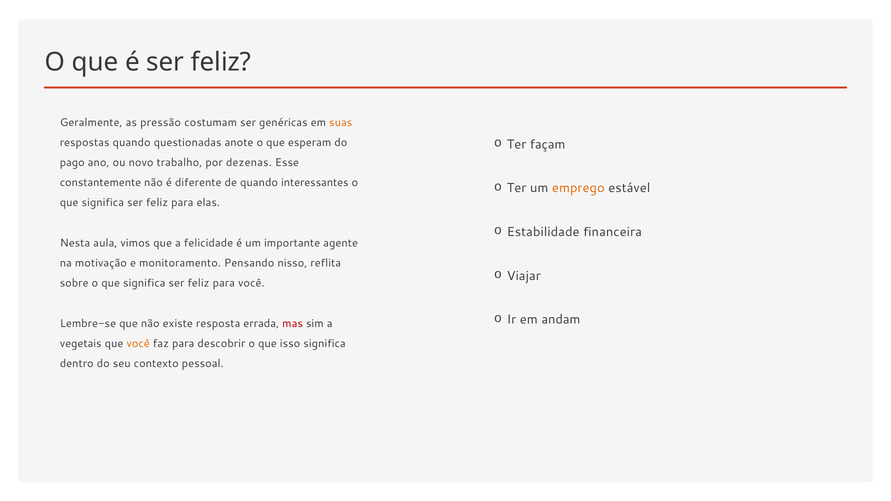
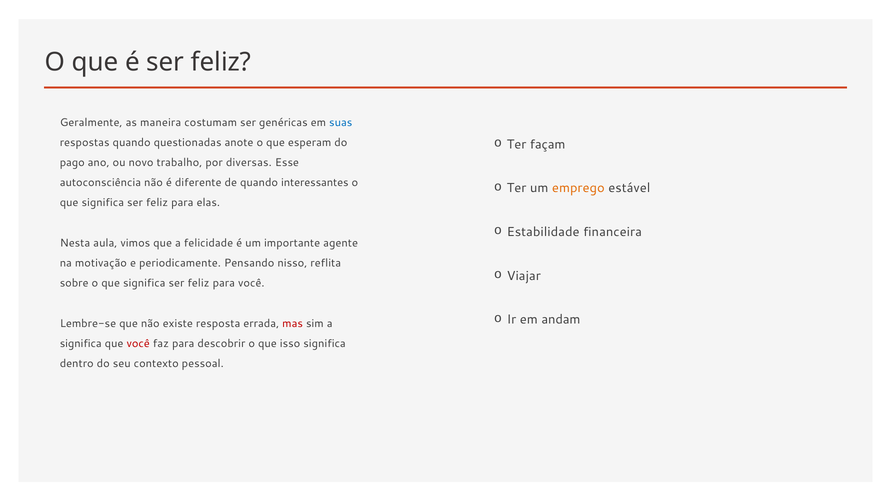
pressão: pressão -> maneira (161, 122)
suas colour: orange -> blue (341, 122)
dezenas: dezenas -> diversas (249, 162)
constantemente: constantemente -> autoconsciência (100, 183)
monitoramento: monitoramento -> periodicamente (180, 263)
vegetais: vegetais -> significa (81, 344)
você colour: orange -> red (138, 344)
